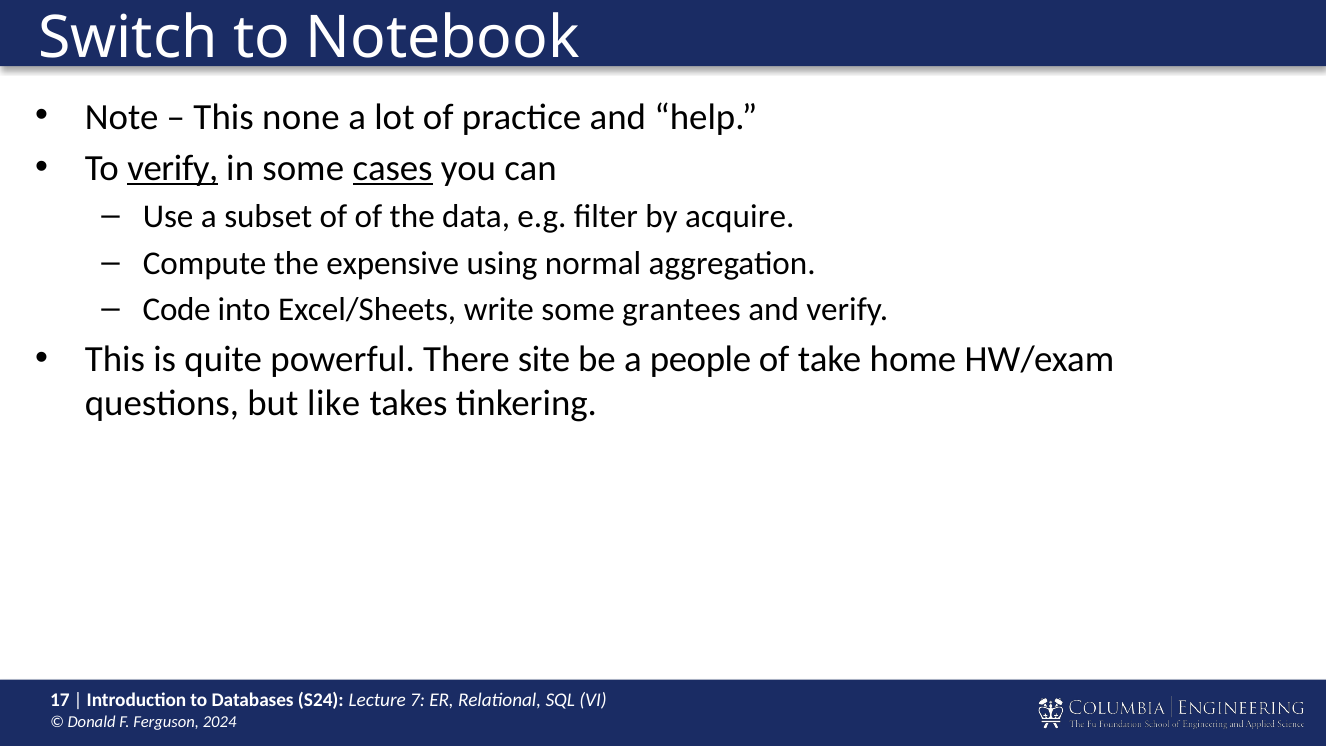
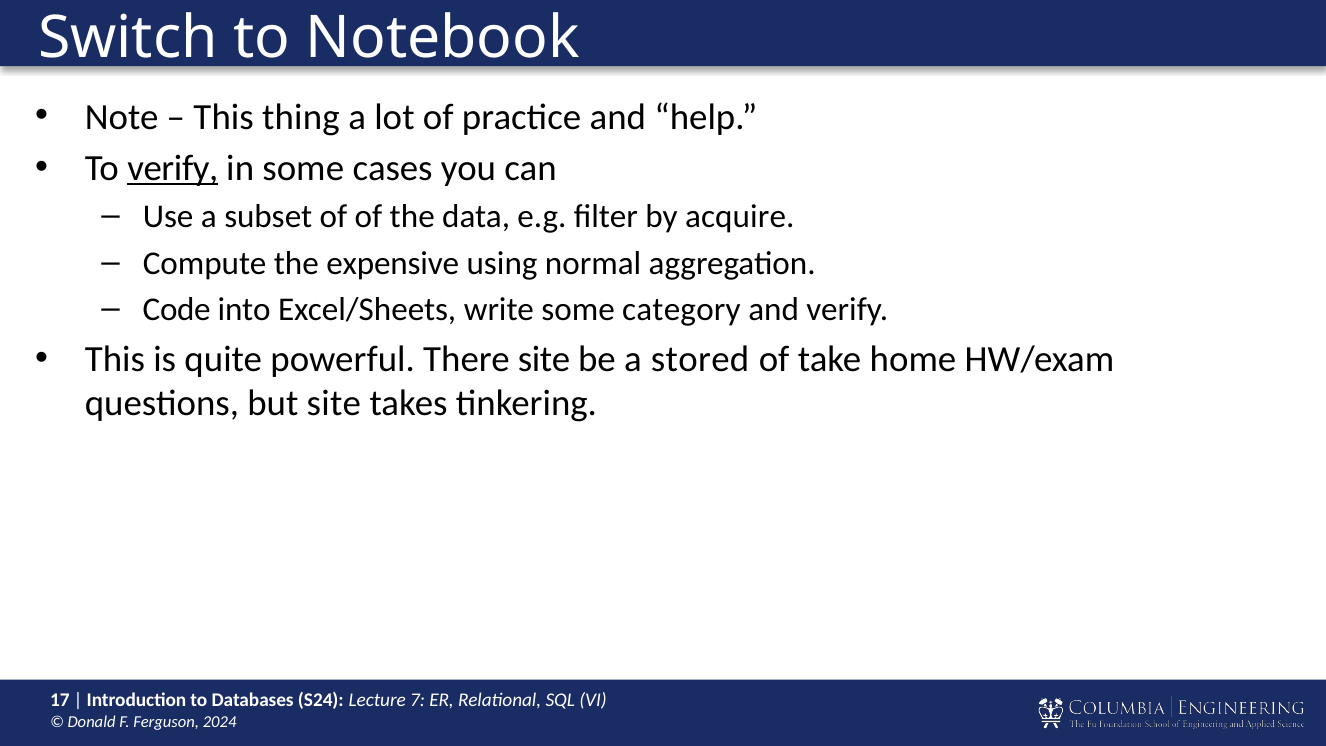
none: none -> thing (301, 117)
cases underline: present -> none (393, 168)
grantees: grantees -> category (681, 310)
people: people -> stored (700, 359)
but like: like -> site (334, 403)
